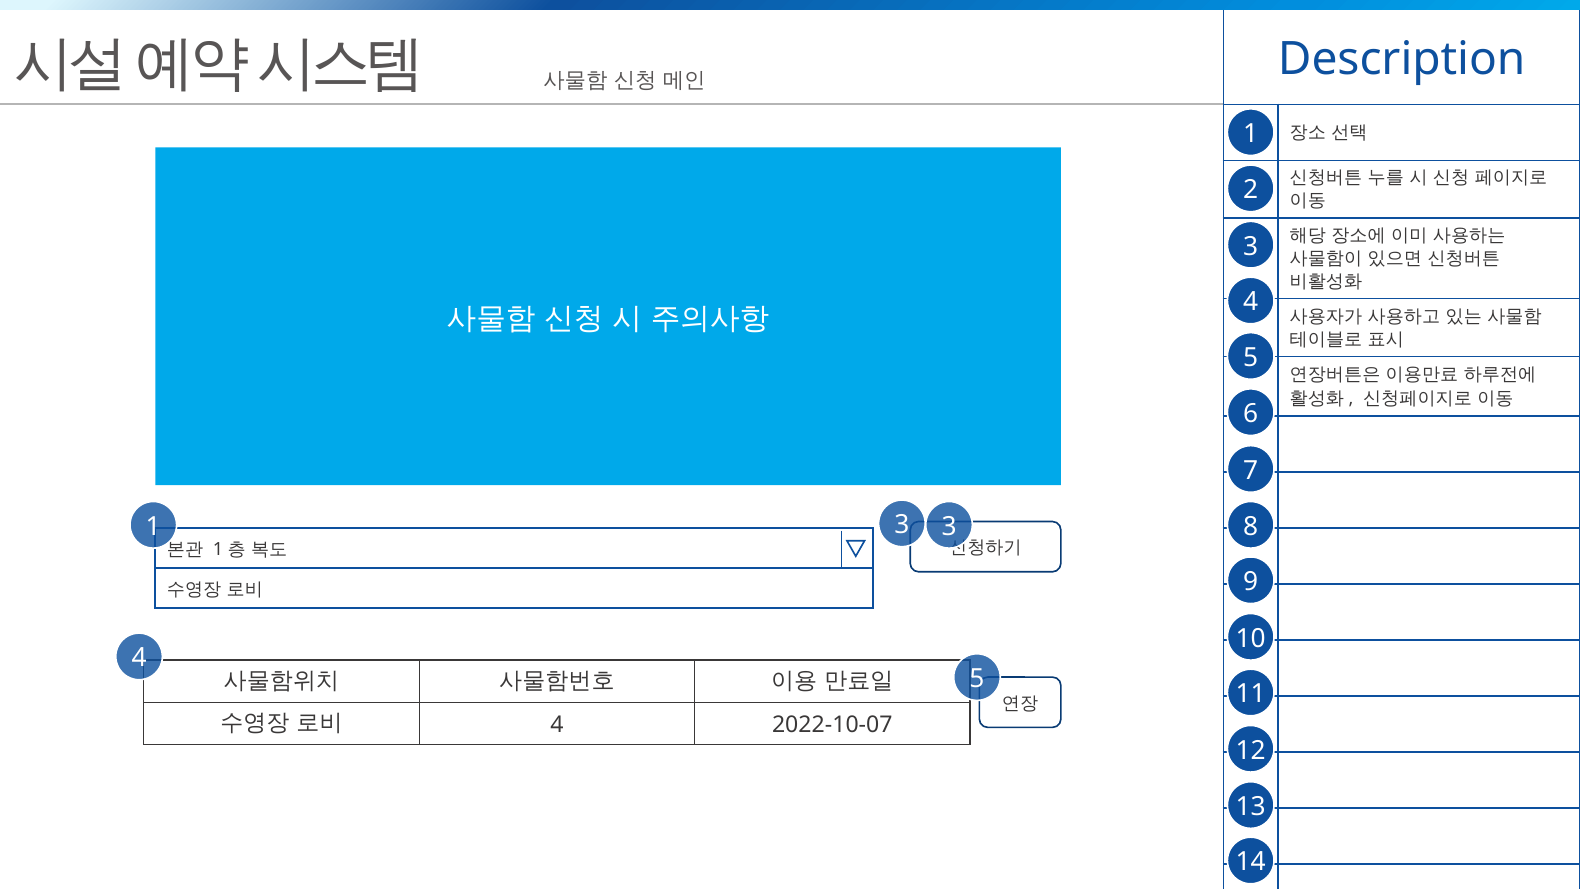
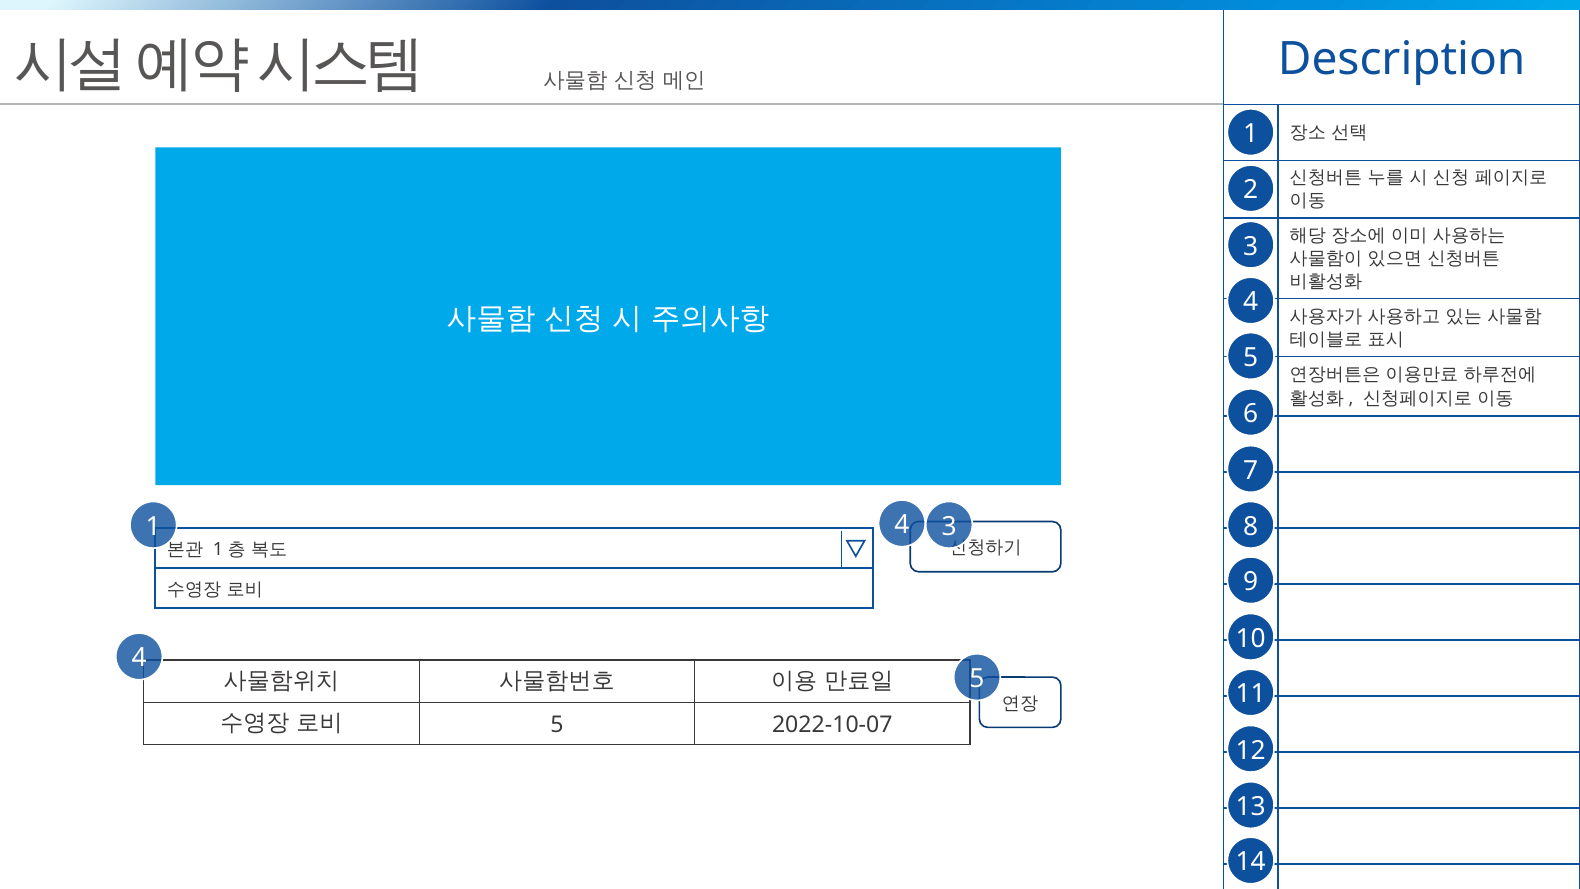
1 3: 3 -> 4 (902, 525)
4: 4 -> 5 (557, 725)
